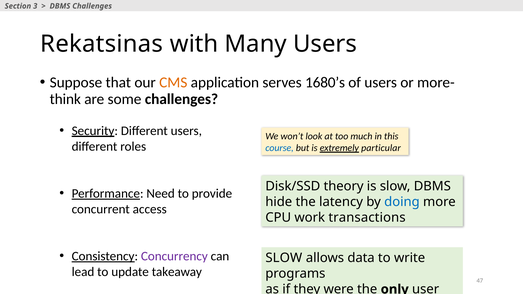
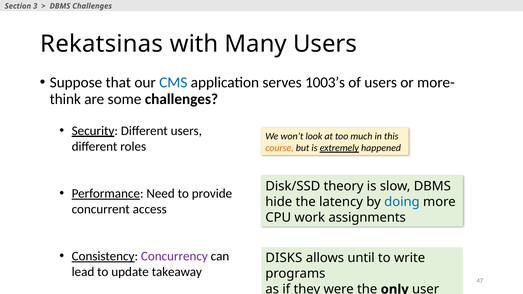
CMS colour: orange -> blue (173, 83)
1680’s: 1680’s -> 1003’s (325, 83)
course colour: blue -> orange (280, 148)
particular: particular -> happened (381, 148)
transactions: transactions -> assignments (367, 218)
SLOW: SLOW -> DISKS (284, 258)
data: data -> until (361, 258)
